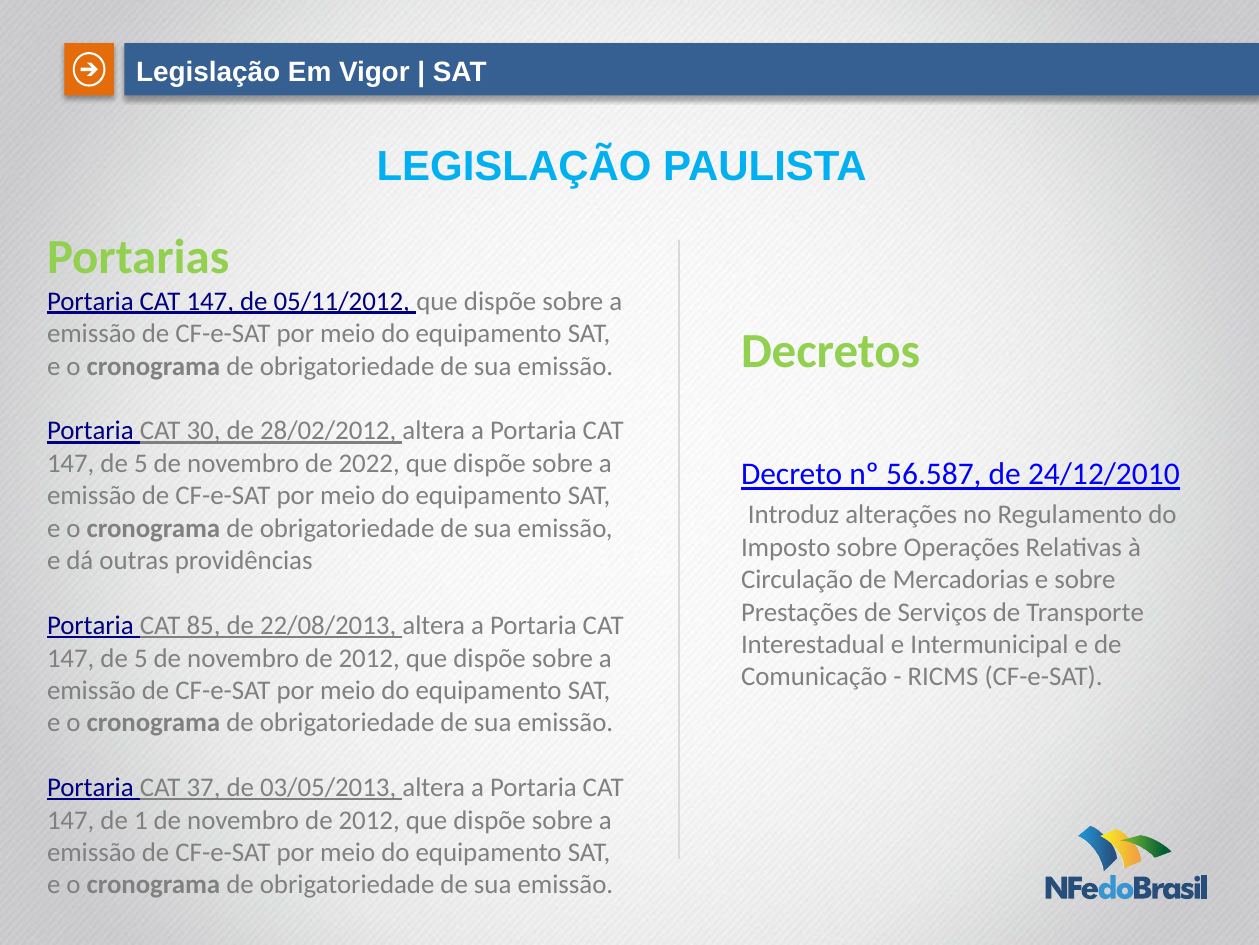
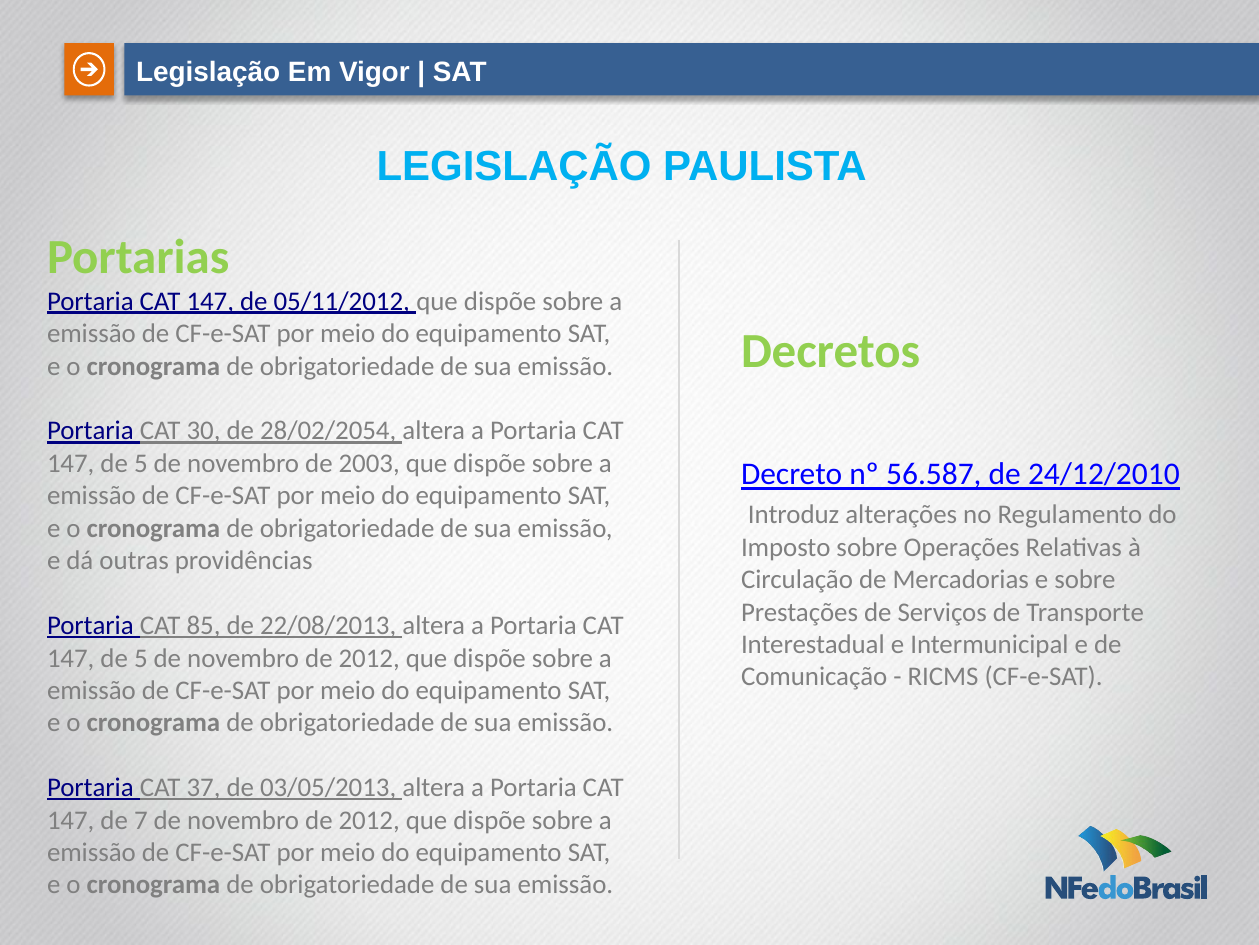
28/02/2012: 28/02/2012 -> 28/02/2054 (328, 431)
2022: 2022 -> 2003 (369, 463)
1: 1 -> 7 (141, 820)
